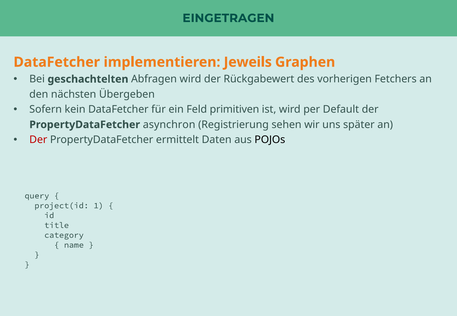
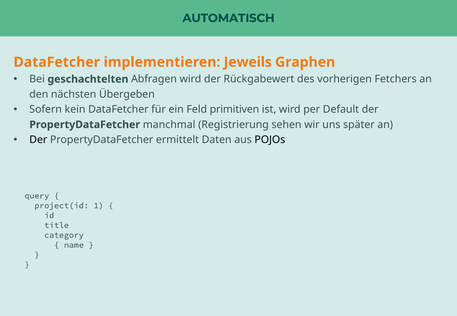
EINGETRAGEN: EINGETRAGEN -> AUTOMATISCH (229, 18)
asynchron: asynchron -> manchmal (169, 125)
Der colour: red -> black (38, 140)
